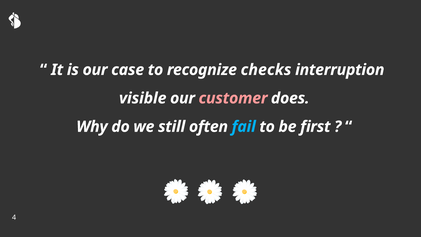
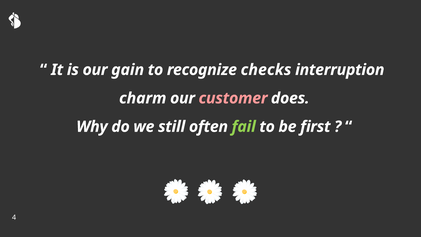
case: case -> gain (128, 70)
visible: visible -> charm (143, 98)
fail colour: light blue -> light green (244, 127)
